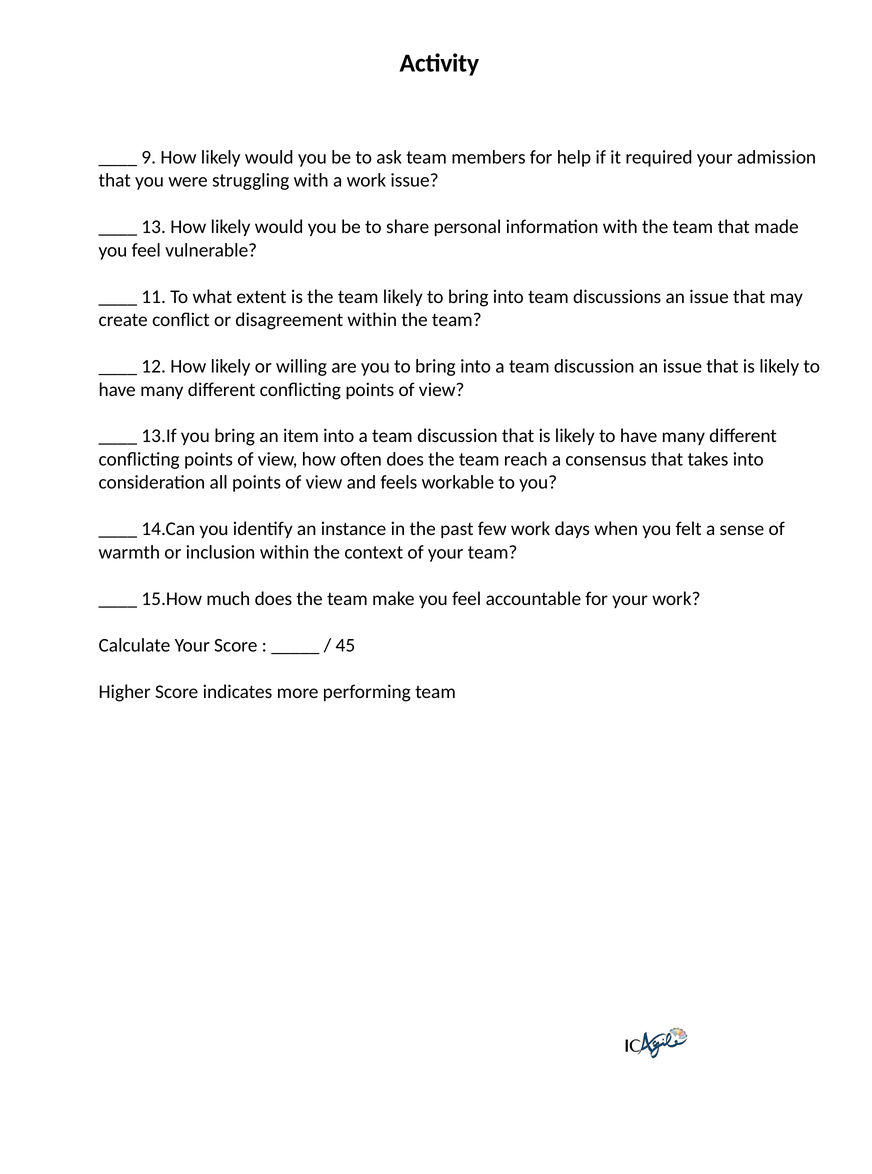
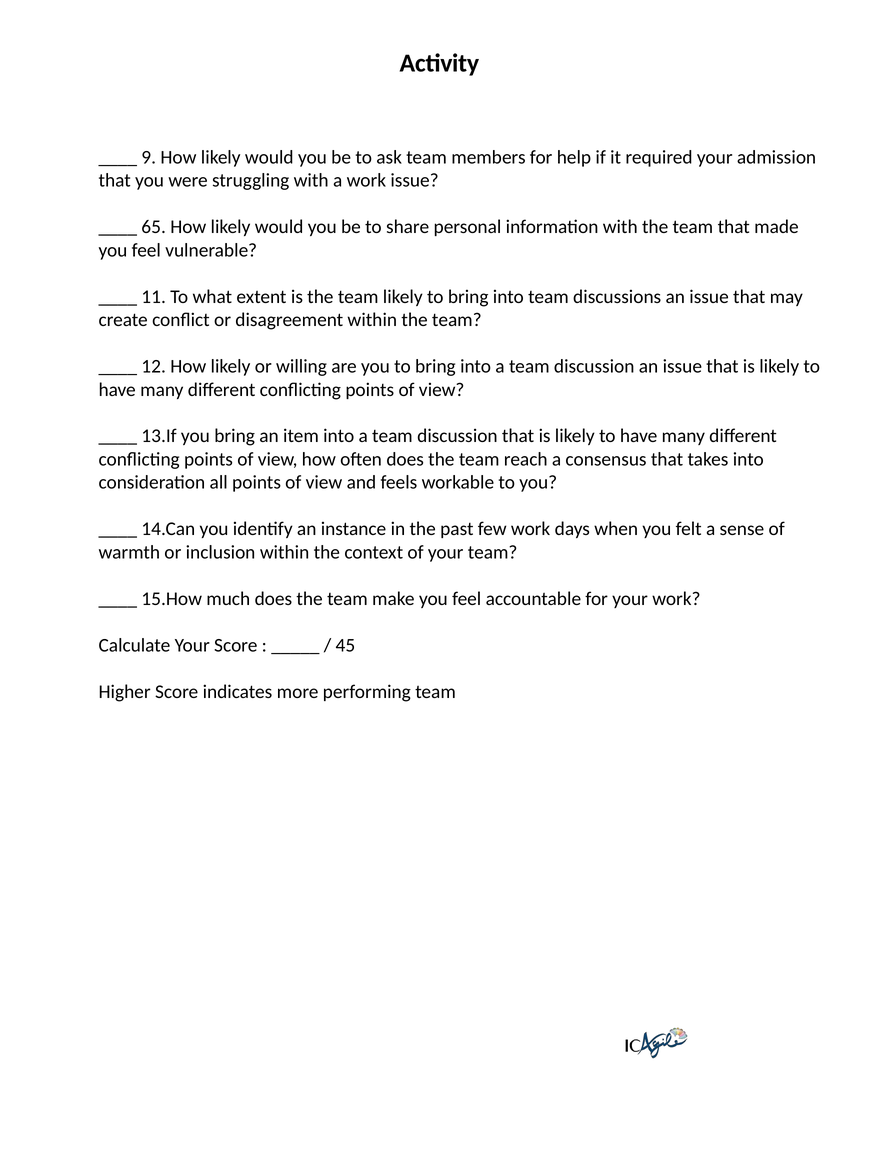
13: 13 -> 65 (154, 227)
